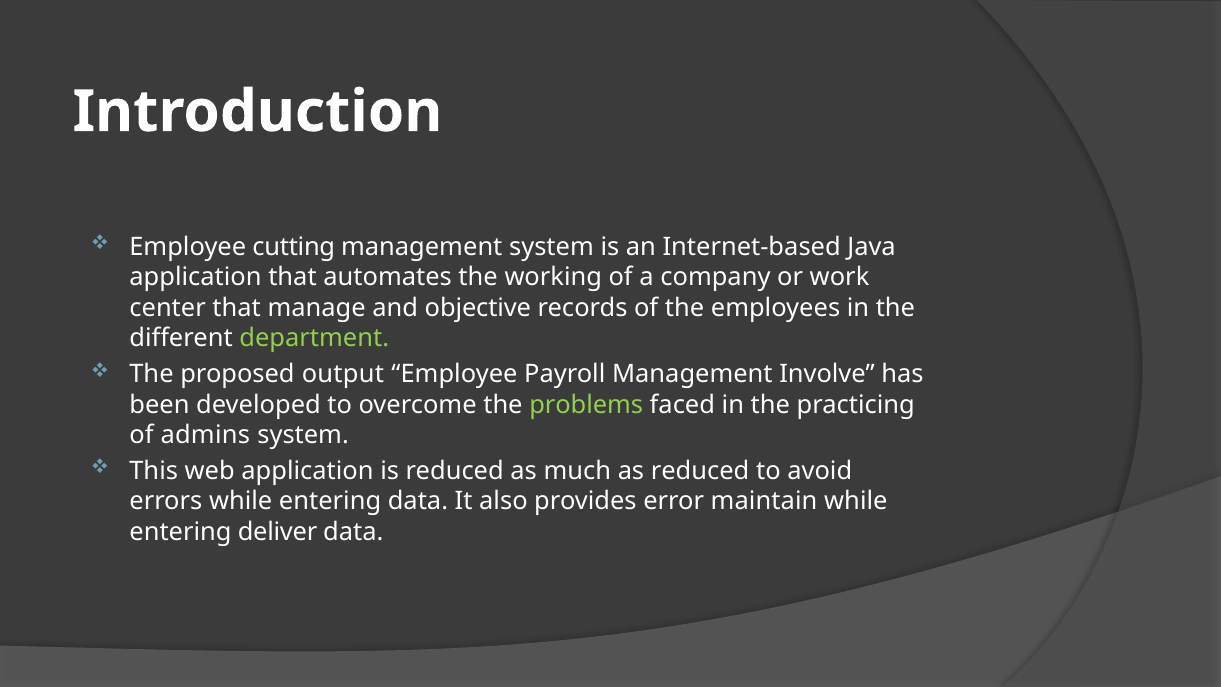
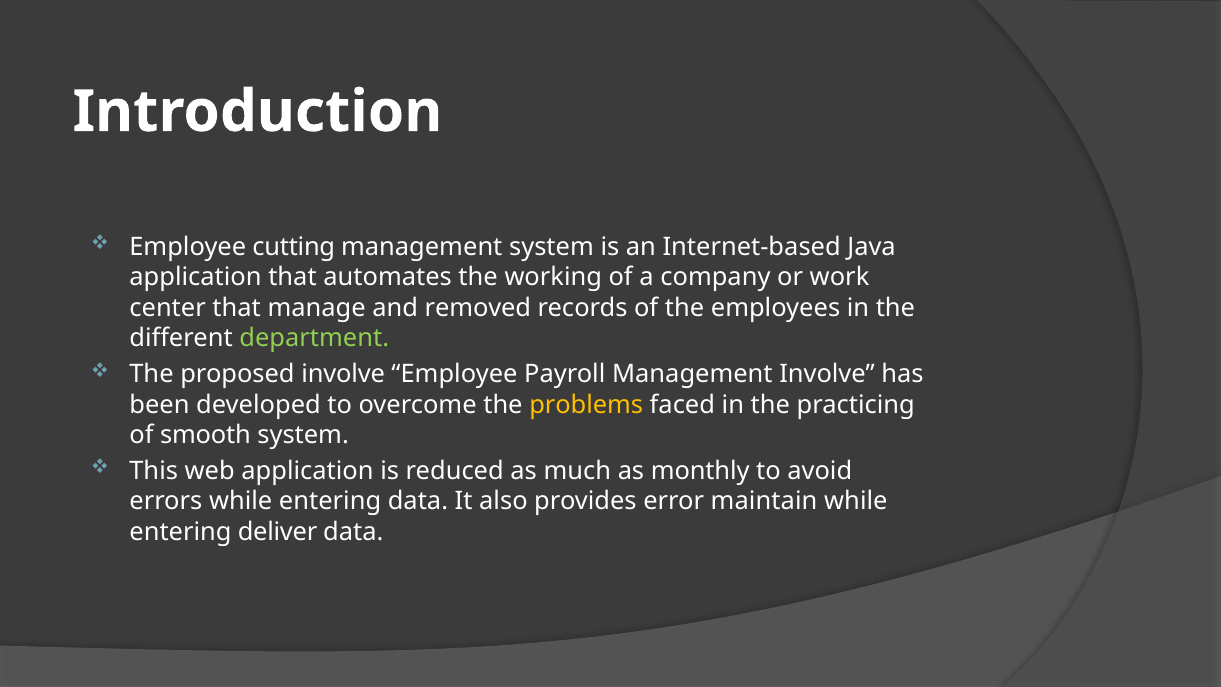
objective: objective -> removed (478, 308)
proposed output: output -> involve (343, 374)
problems colour: light green -> yellow (586, 405)
admins: admins -> smooth (205, 435)
as reduced: reduced -> monthly (700, 471)
